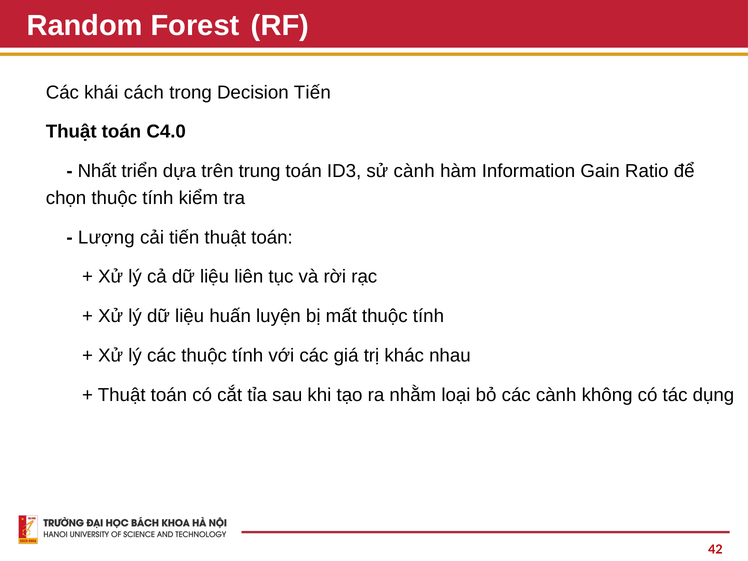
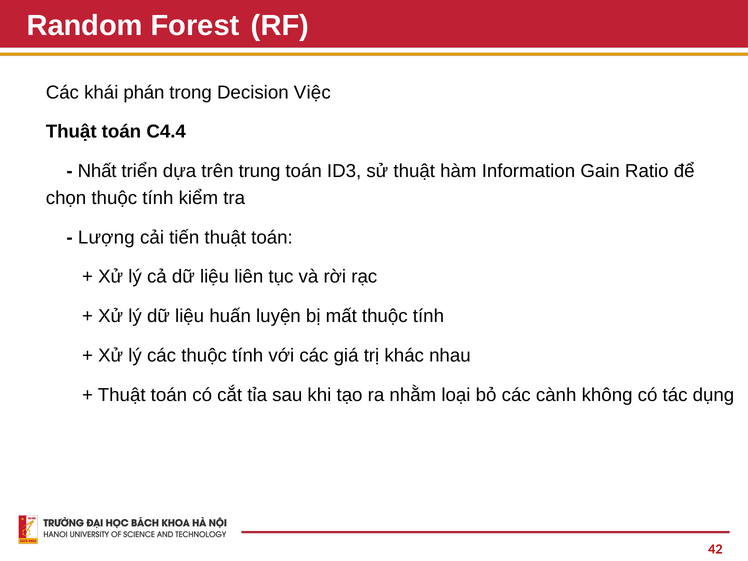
cách: cách -> phán (144, 92)
Decision Tiến: Tiến -> Việc (312, 92)
C4.0: C4.0 -> C4.4 (166, 132)
sử cành: cành -> thuật (414, 171)
